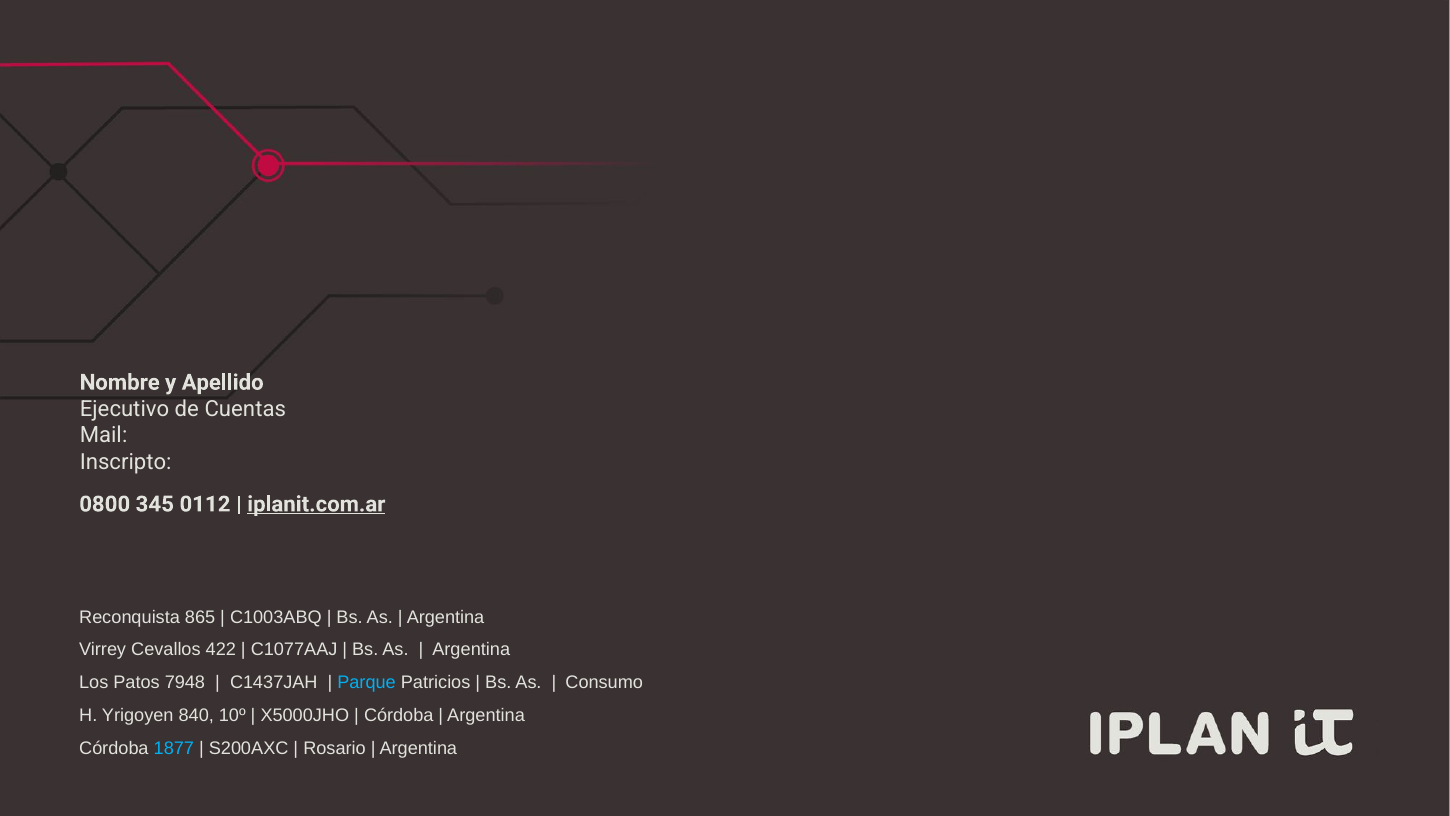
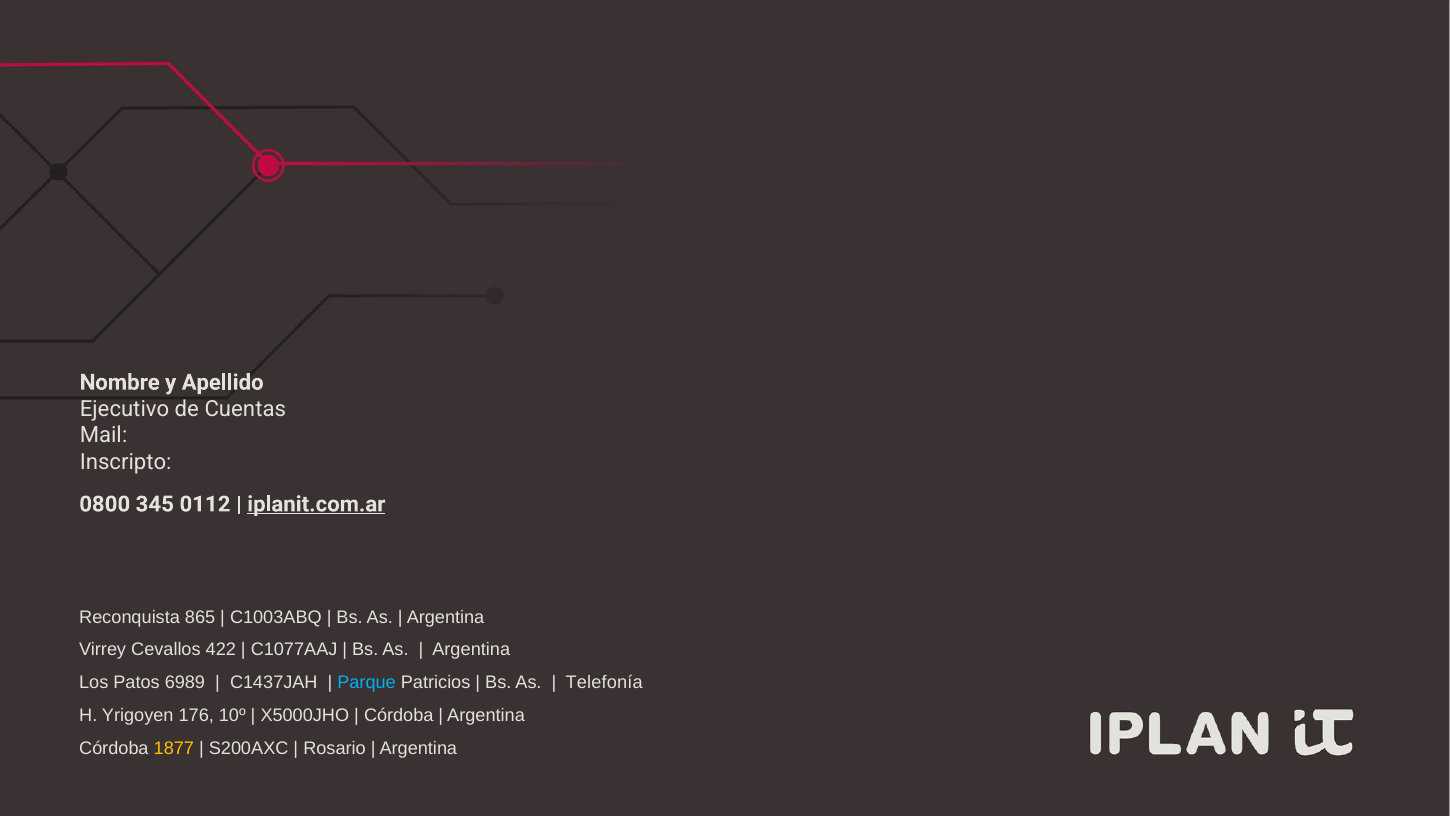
7948: 7948 -> 6989 (185, 682)
Consumo: Consumo -> Telefonía (604, 682)
840: 840 -> 176 (196, 715)
1877 colour: light blue -> yellow (174, 748)
